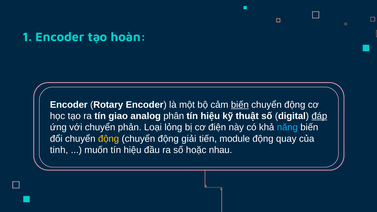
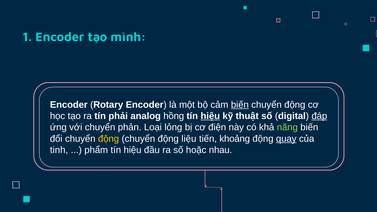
hoàn: hoàn -> mình (128, 37)
giao: giao -> phải (118, 116)
phân: phân -> hồng (174, 116)
hiệu underline: none -> present (210, 116)
năng colour: light blue -> light green (287, 127)
giải: giải -> liệu (189, 139)
module: module -> khoảng (235, 139)
quay underline: none -> present (286, 139)
muốn: muốn -> phẩm (96, 150)
